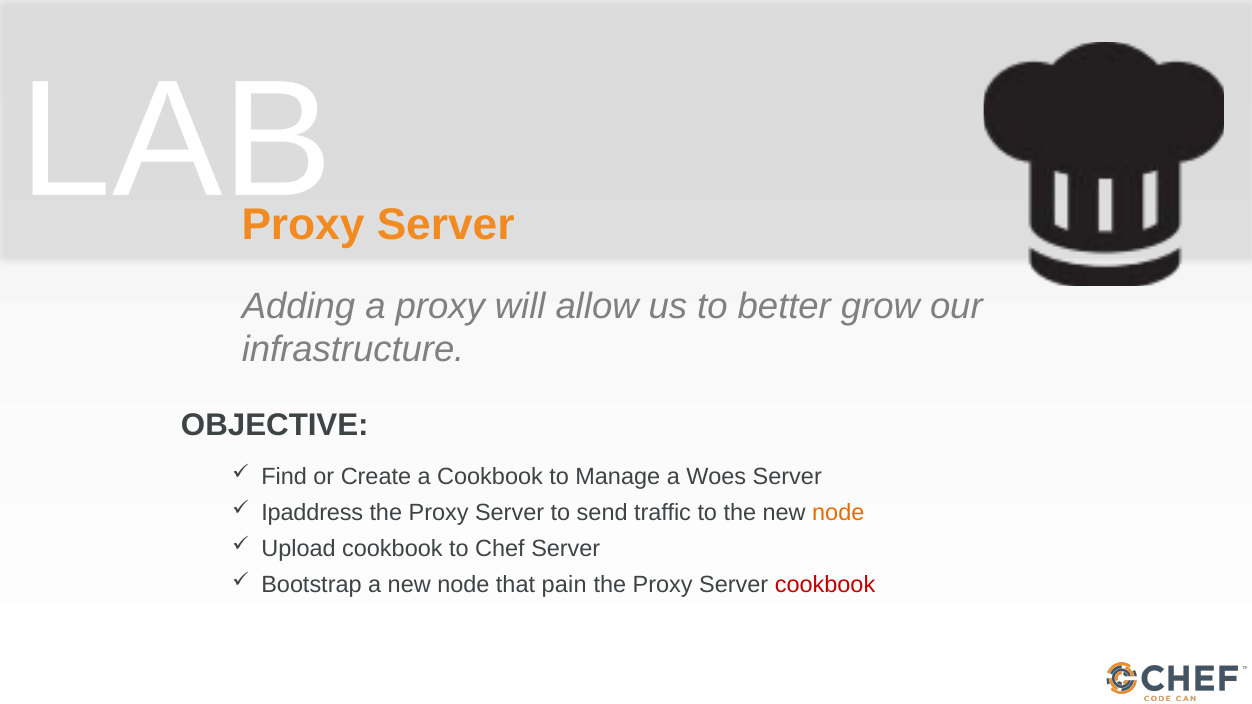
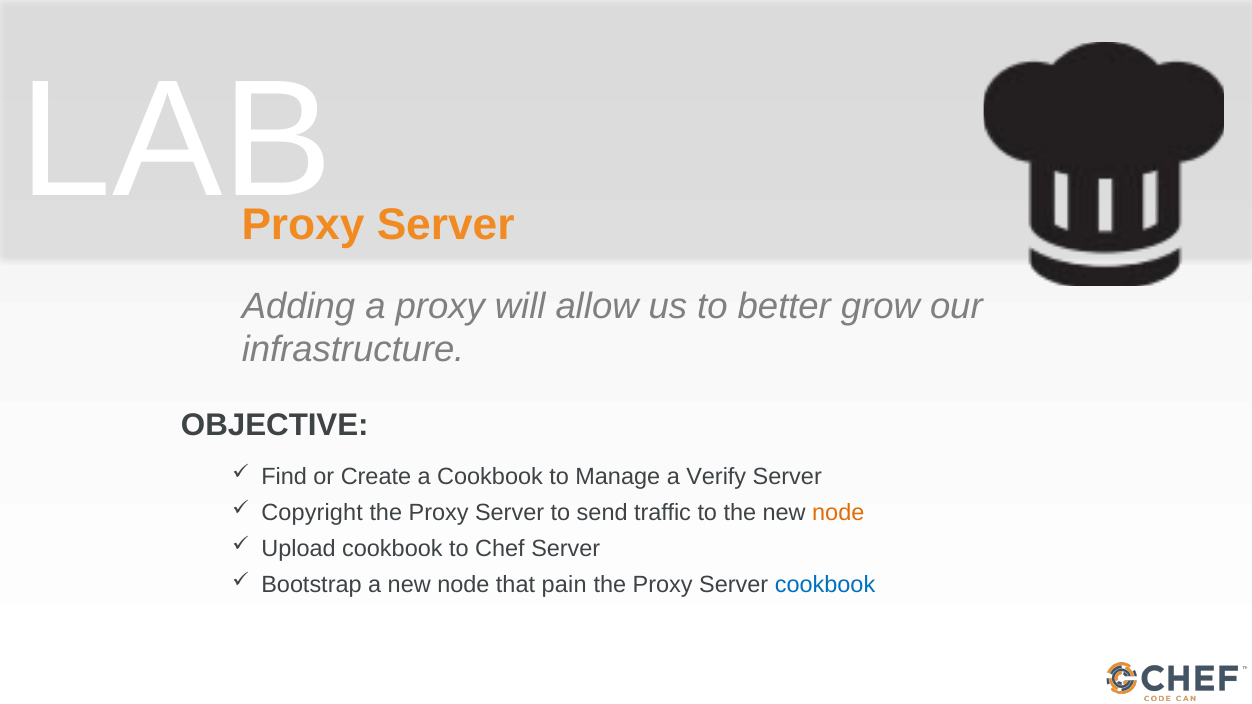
Woes: Woes -> Verify (716, 477)
Ipaddress: Ipaddress -> Copyright (312, 513)
cookbook colour: red -> blue (825, 585)
